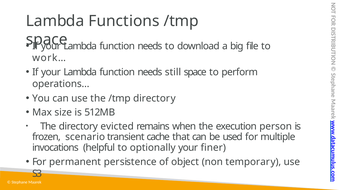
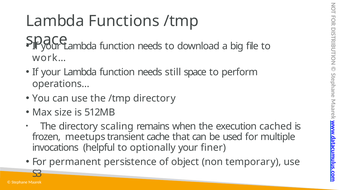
evicted: evicted -> scaling (117, 127)
person: person -> cached (276, 127)
scenario: scenario -> meetups (85, 137)
